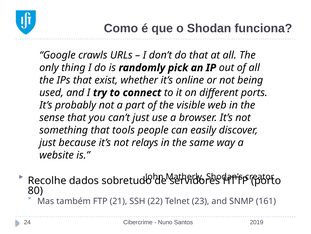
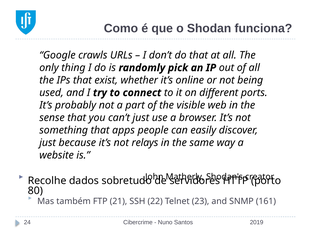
tools: tools -> apps (123, 130)
